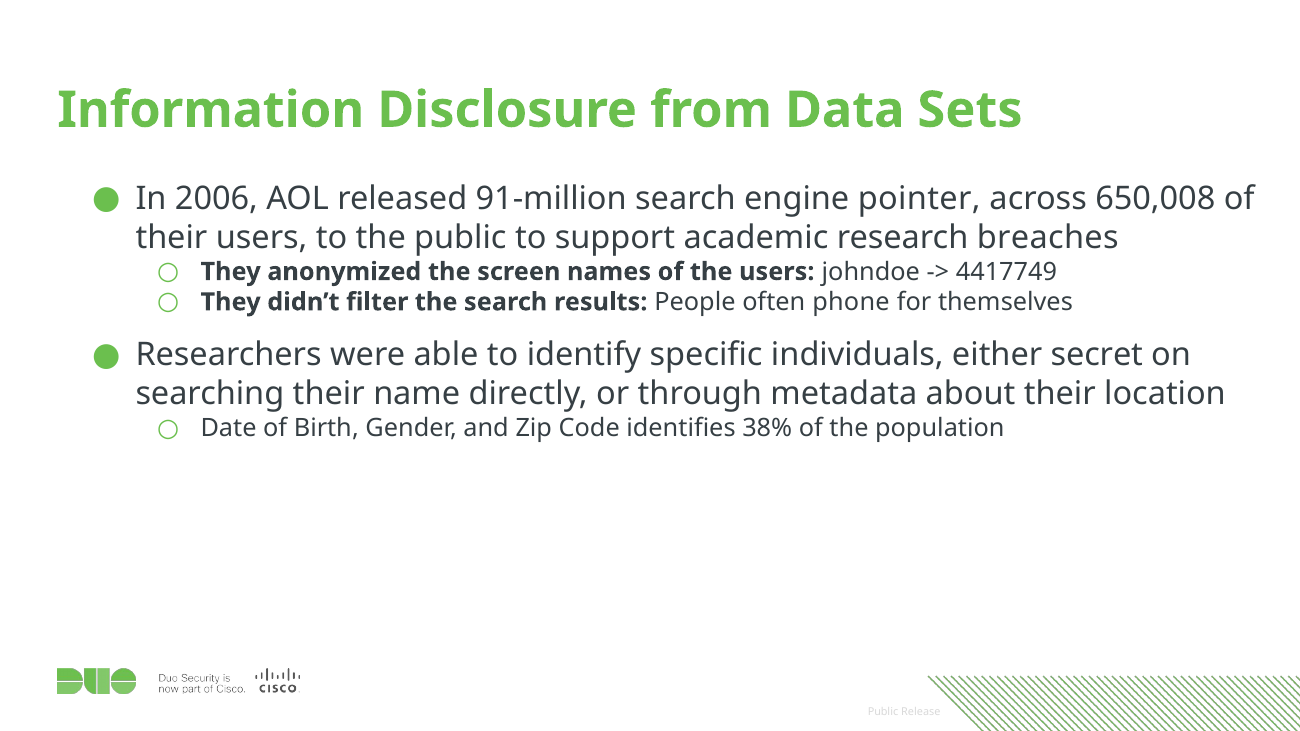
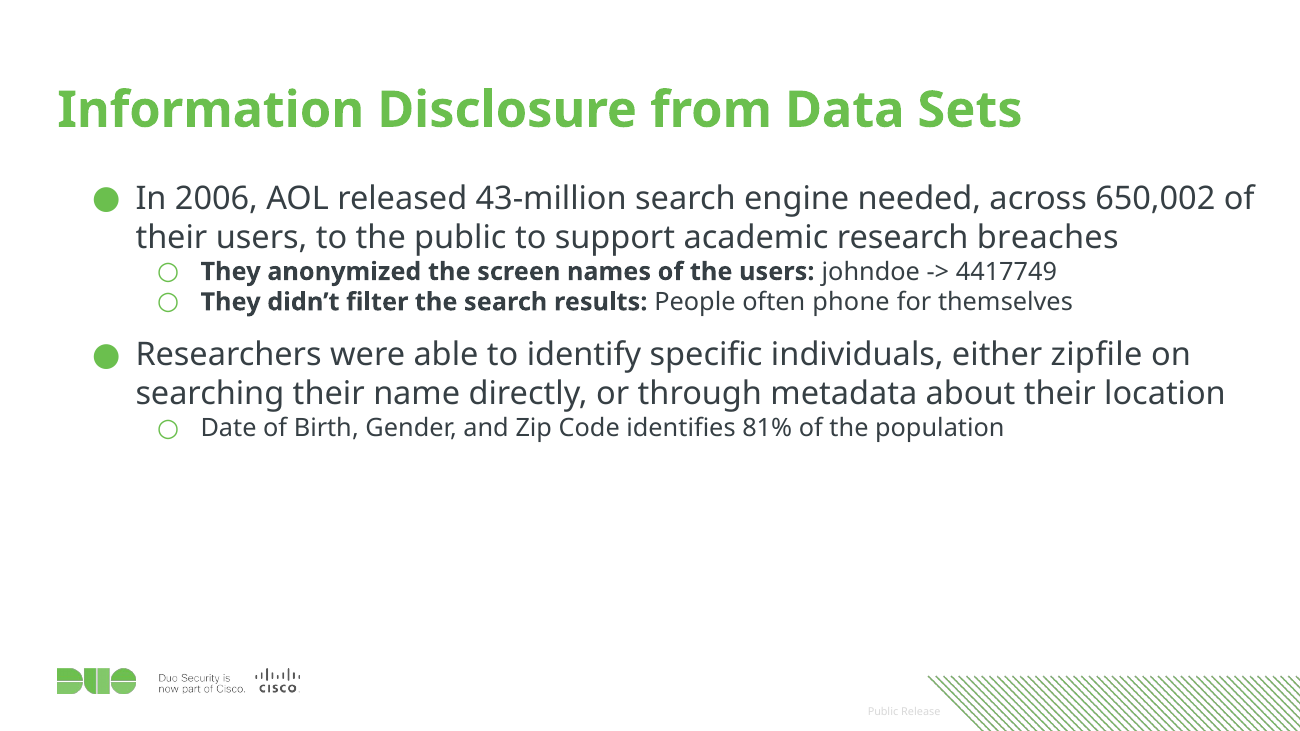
91-million: 91-million -> 43-million (551, 199)
pointer: pointer -> needed (919, 199)
650,008: 650,008 -> 650,002 (1155, 199)
secret: secret -> zipfile (1097, 355)
38%: 38% -> 81% (767, 429)
